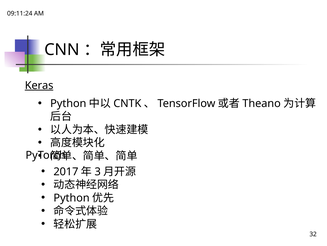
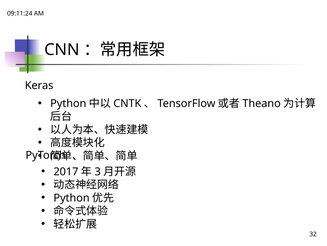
Keras underline: present -> none (39, 85)
